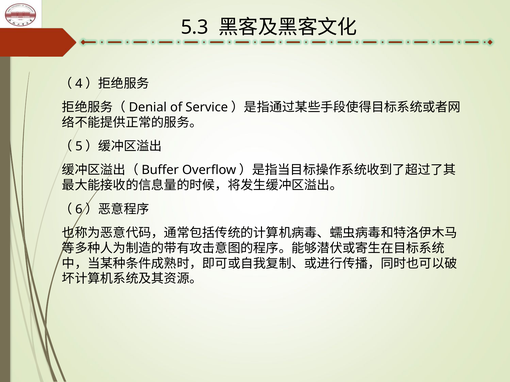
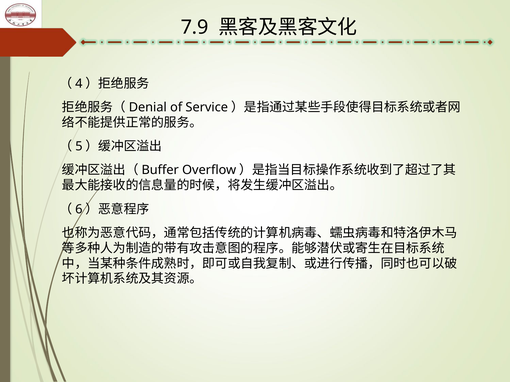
5.3: 5.3 -> 7.9 (195, 27)
